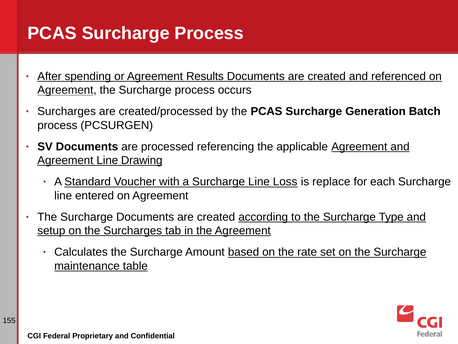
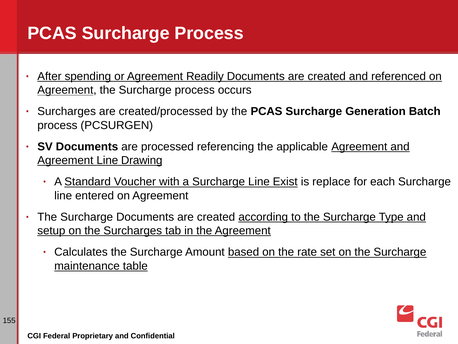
Results: Results -> Readily (205, 76)
Loss: Loss -> Exist (285, 182)
